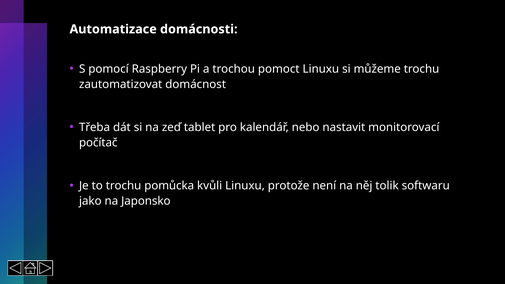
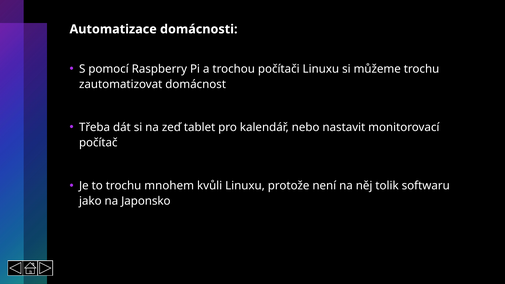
pomoct: pomoct -> počítači (279, 69)
pomůcka: pomůcka -> mnohem (169, 186)
